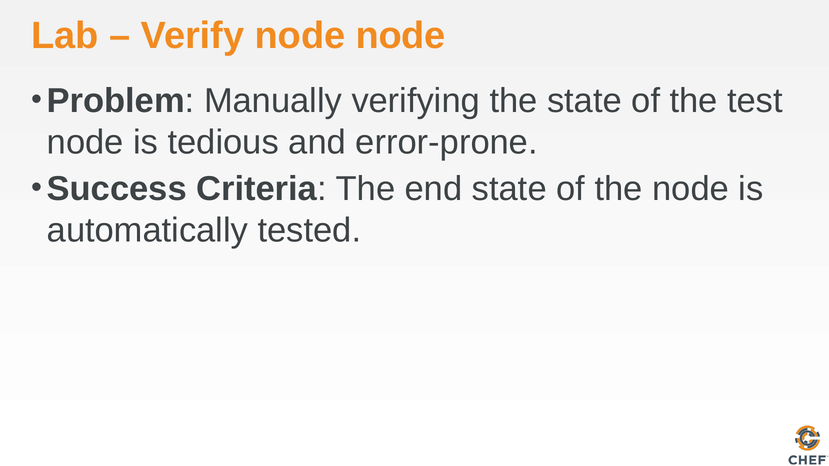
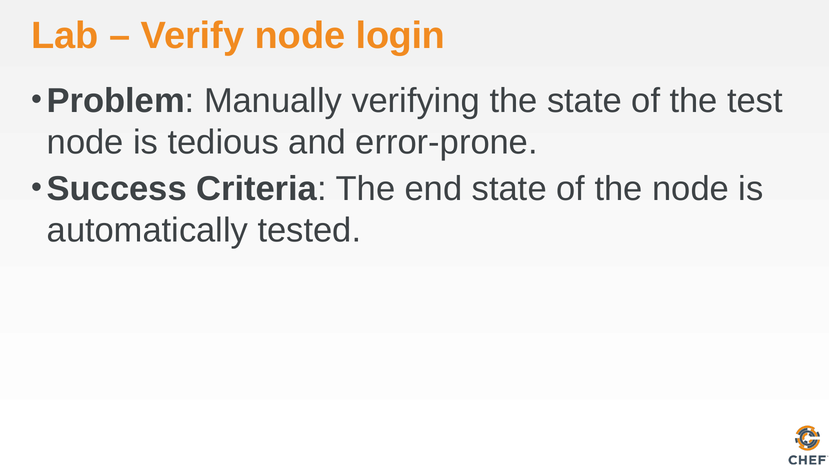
node node: node -> login (401, 36)
